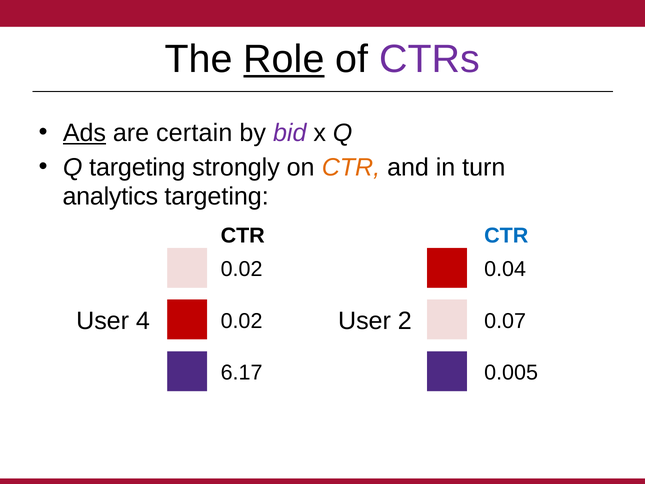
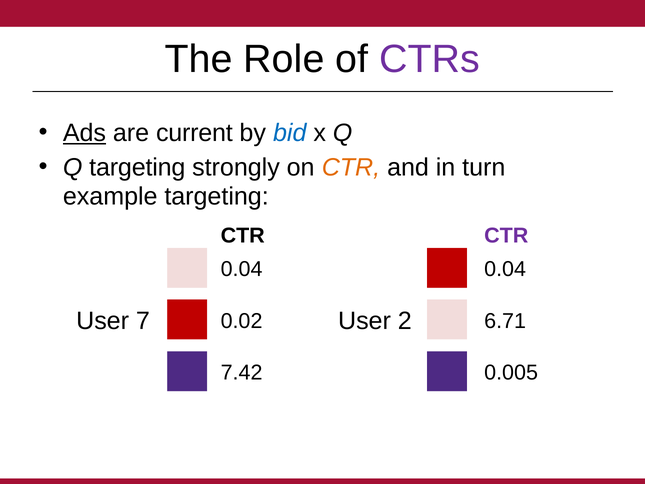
Role underline: present -> none (284, 59)
certain: certain -> current (194, 133)
bid colour: purple -> blue (290, 133)
analytics: analytics -> example (110, 196)
CTR colour: blue -> purple (506, 235)
0.02: 0.02 -> 0.04 (242, 269)
4: 4 -> 7 (143, 321)
0.07: 0.07 -> 6.71 (505, 321)
6.17: 6.17 -> 7.42 (242, 372)
